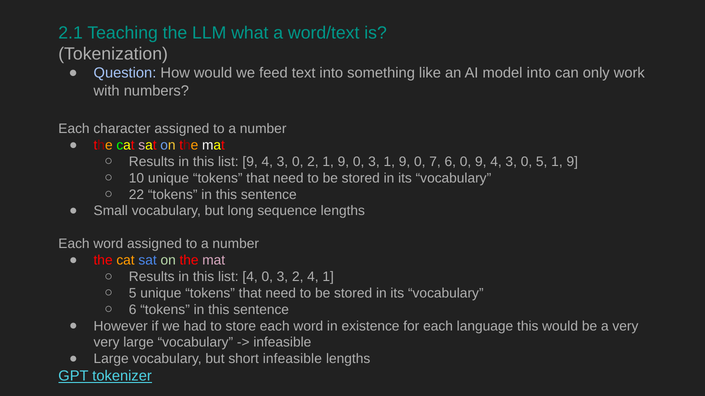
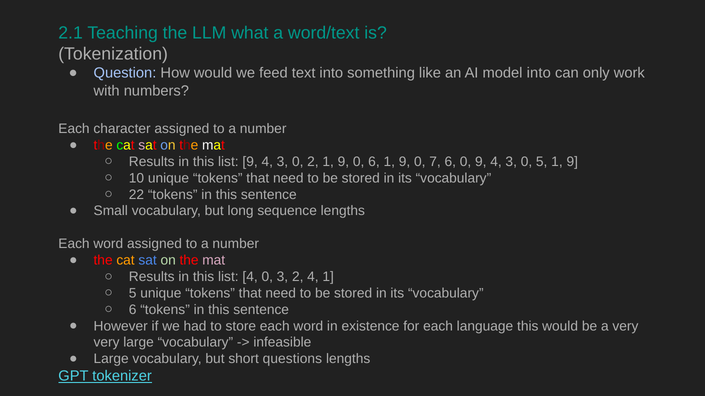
9 0 3: 3 -> 6 (374, 162)
short infeasible: infeasible -> questions (292, 359)
